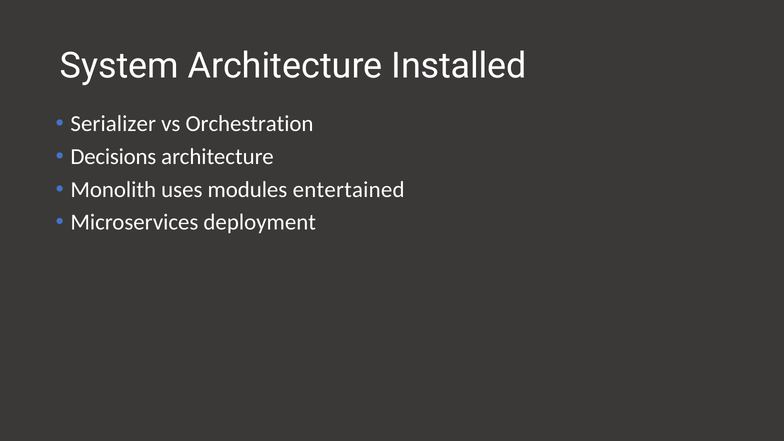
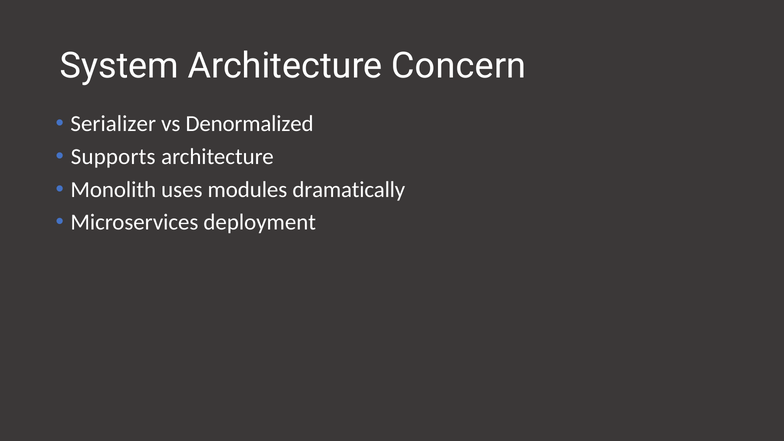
Installed: Installed -> Concern (459, 66)
Orchestration: Orchestration -> Denormalized (250, 124)
Decisions: Decisions -> Supports (113, 157)
entertained: entertained -> dramatically (349, 189)
